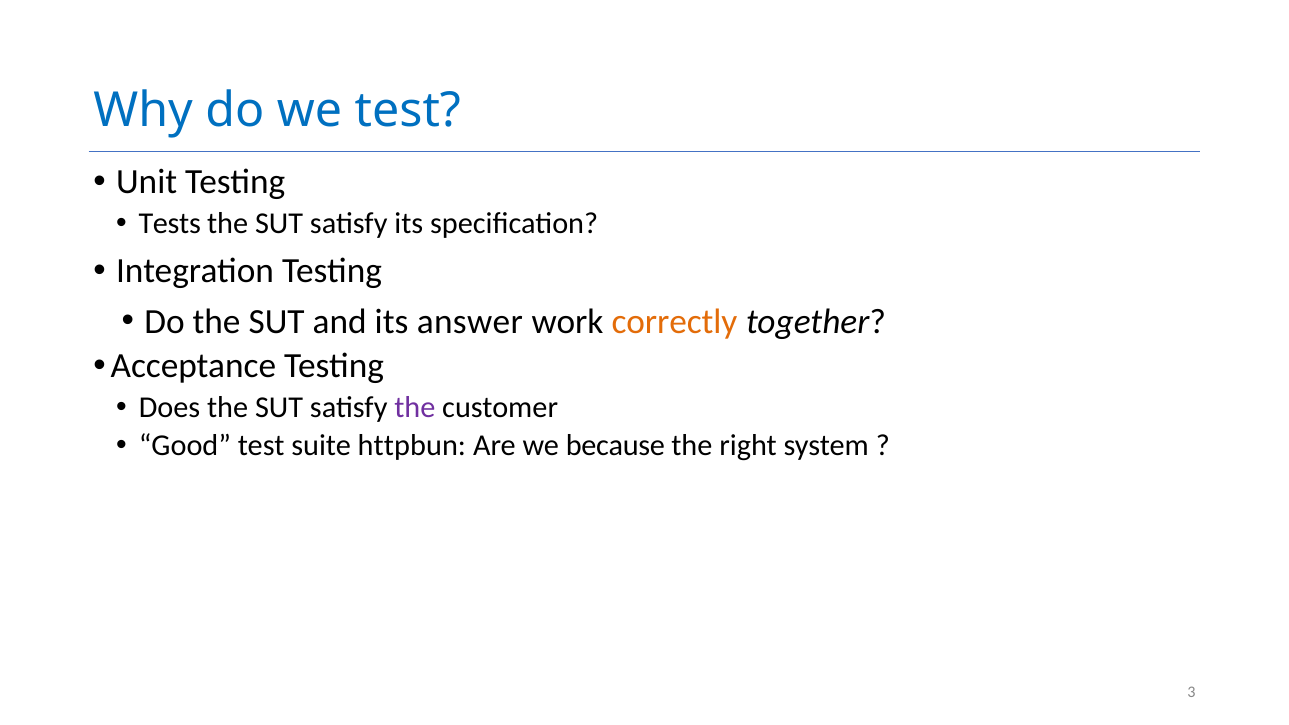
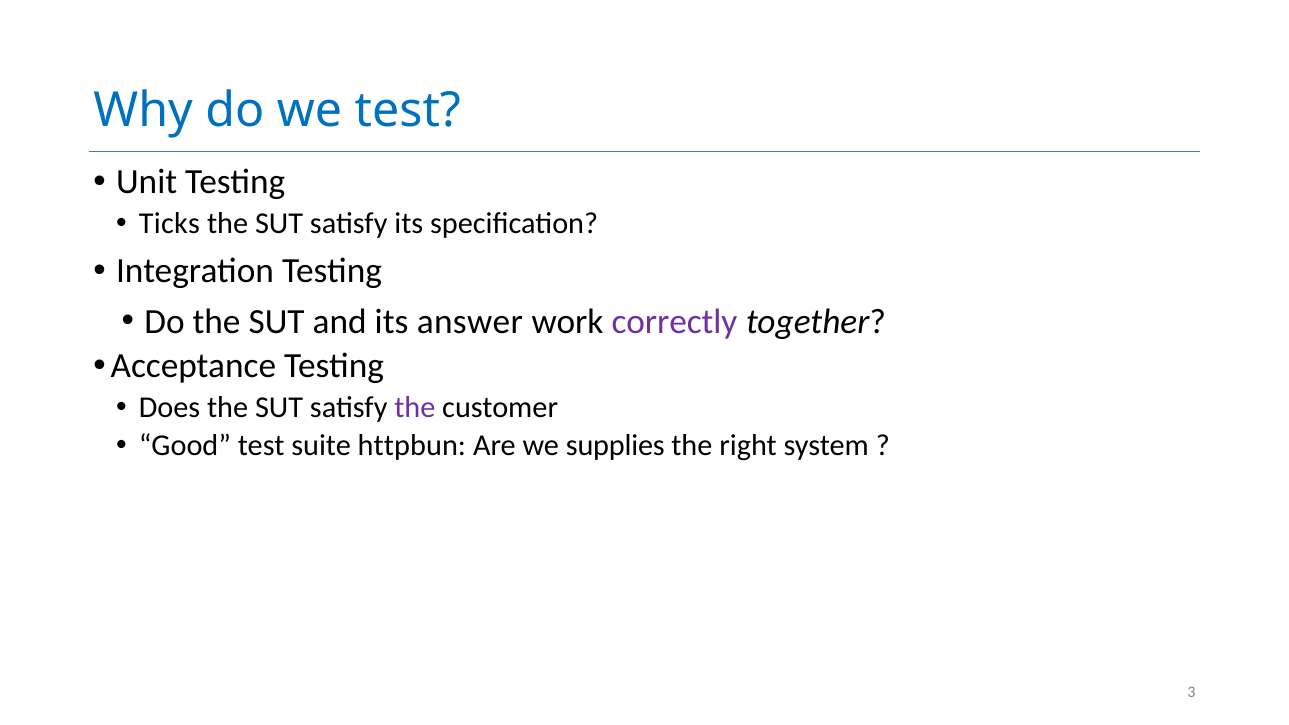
Tests: Tests -> Ticks (169, 224)
correctly colour: orange -> purple (675, 322)
because: because -> supplies (615, 446)
